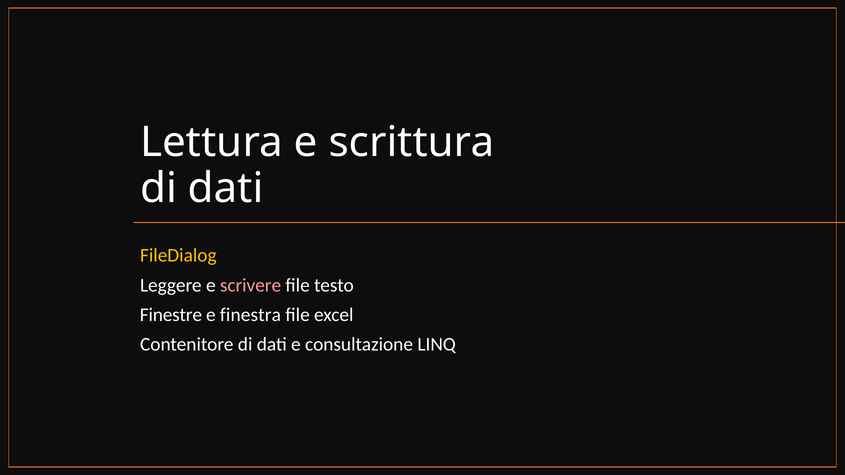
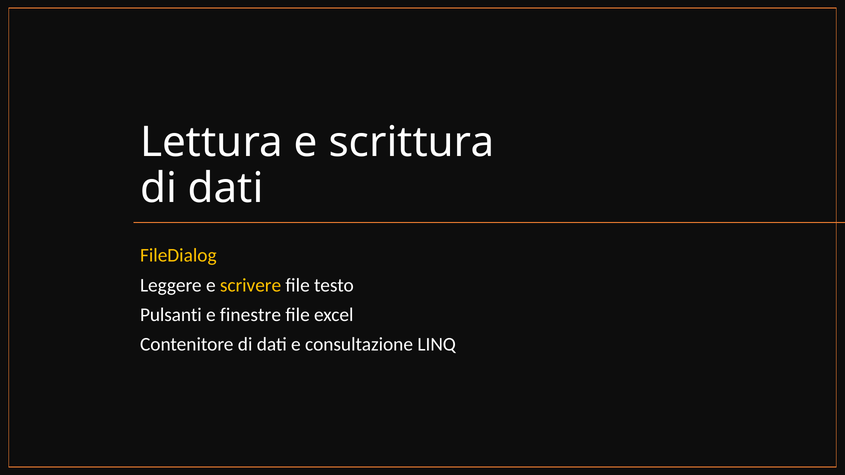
scrivere colour: pink -> yellow (251, 285)
Finestre: Finestre -> Pulsanti (171, 315)
finestra: finestra -> finestre (250, 315)
